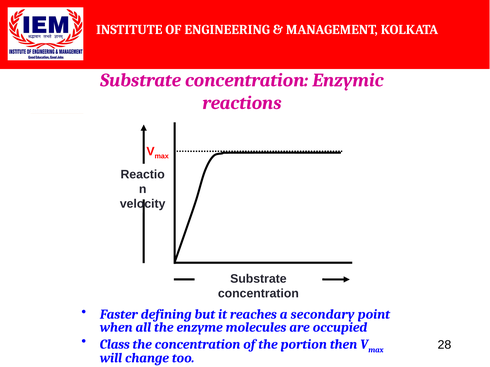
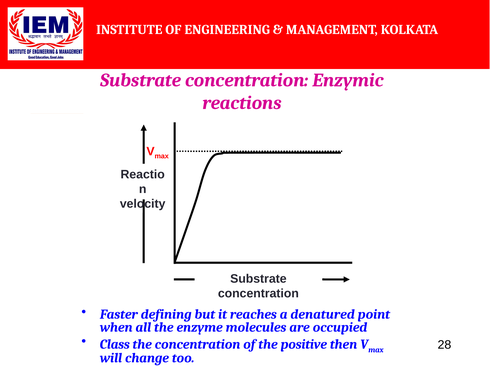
secondary: secondary -> denatured (323, 315)
portion: portion -> positive (304, 345)
